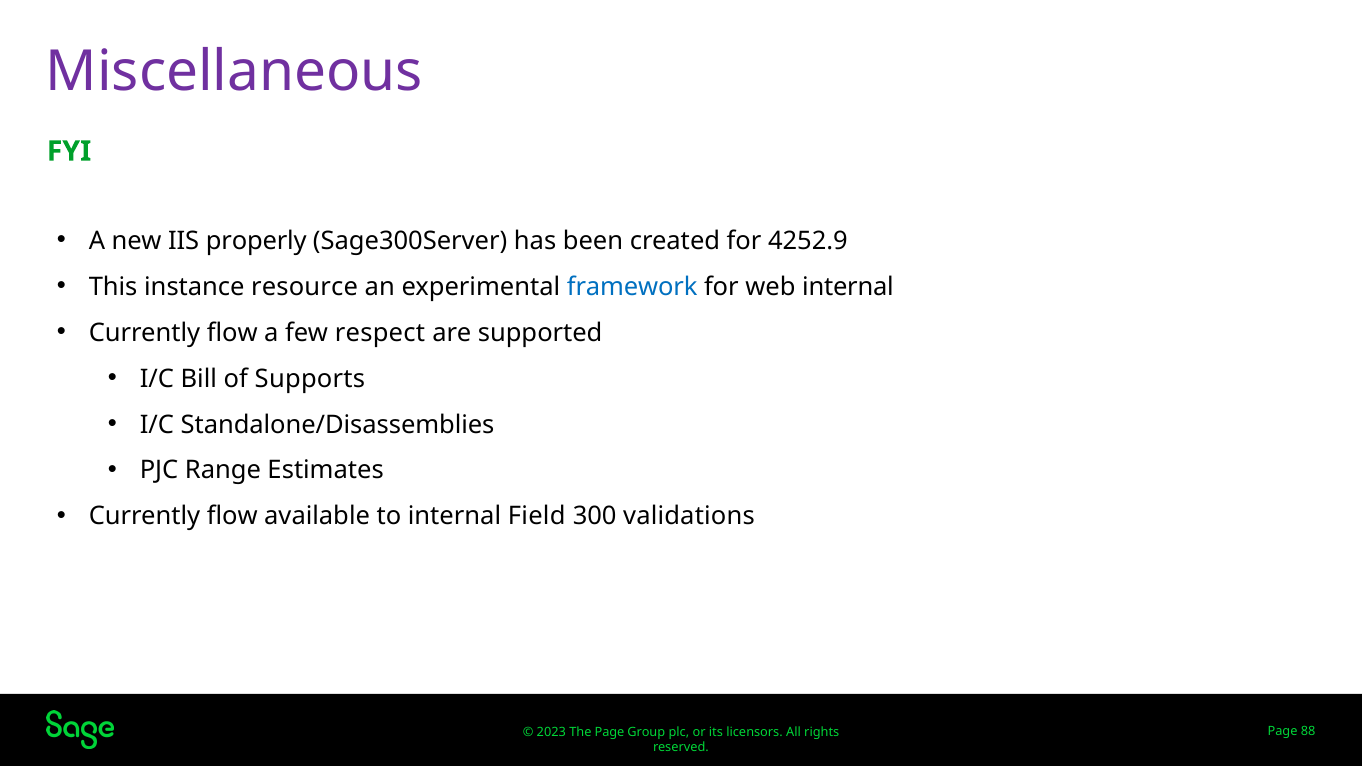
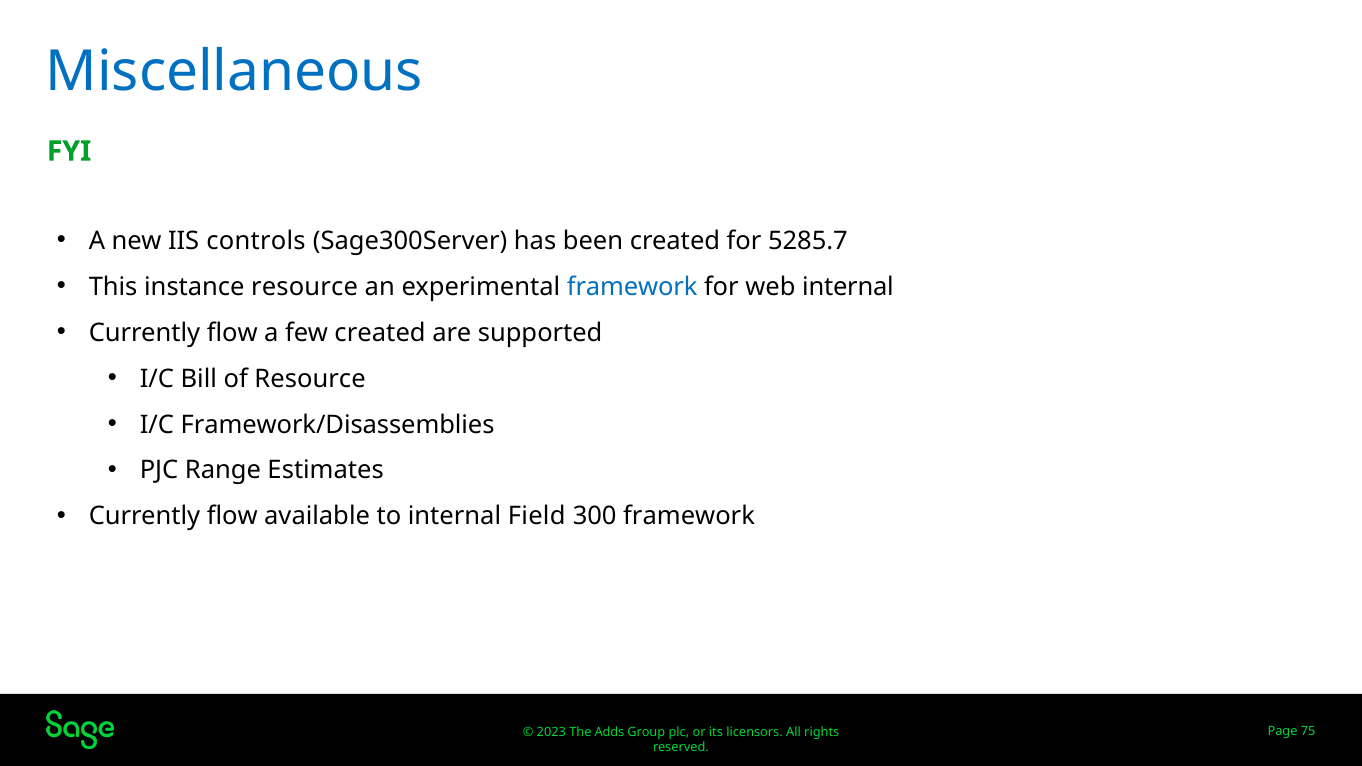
Miscellaneous colour: purple -> blue (234, 72)
properly: properly -> controls (256, 241)
4252.9: 4252.9 -> 5285.7 (808, 241)
few respect: respect -> created (380, 333)
of Supports: Supports -> Resource (310, 379)
Standalone/Disassemblies: Standalone/Disassemblies -> Framework/Disassemblies (338, 425)
300 validations: validations -> framework (689, 517)
88: 88 -> 75 (1308, 731)
Page: Page -> Adds (610, 732)
